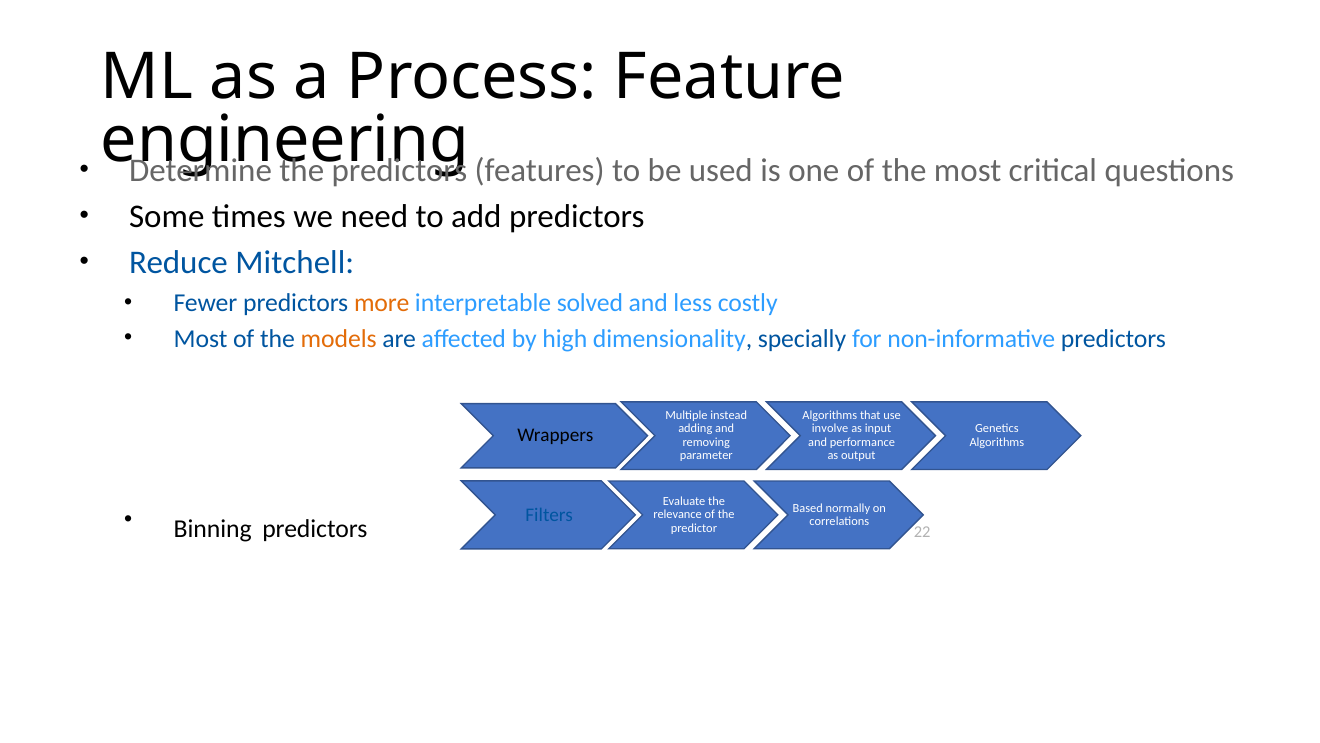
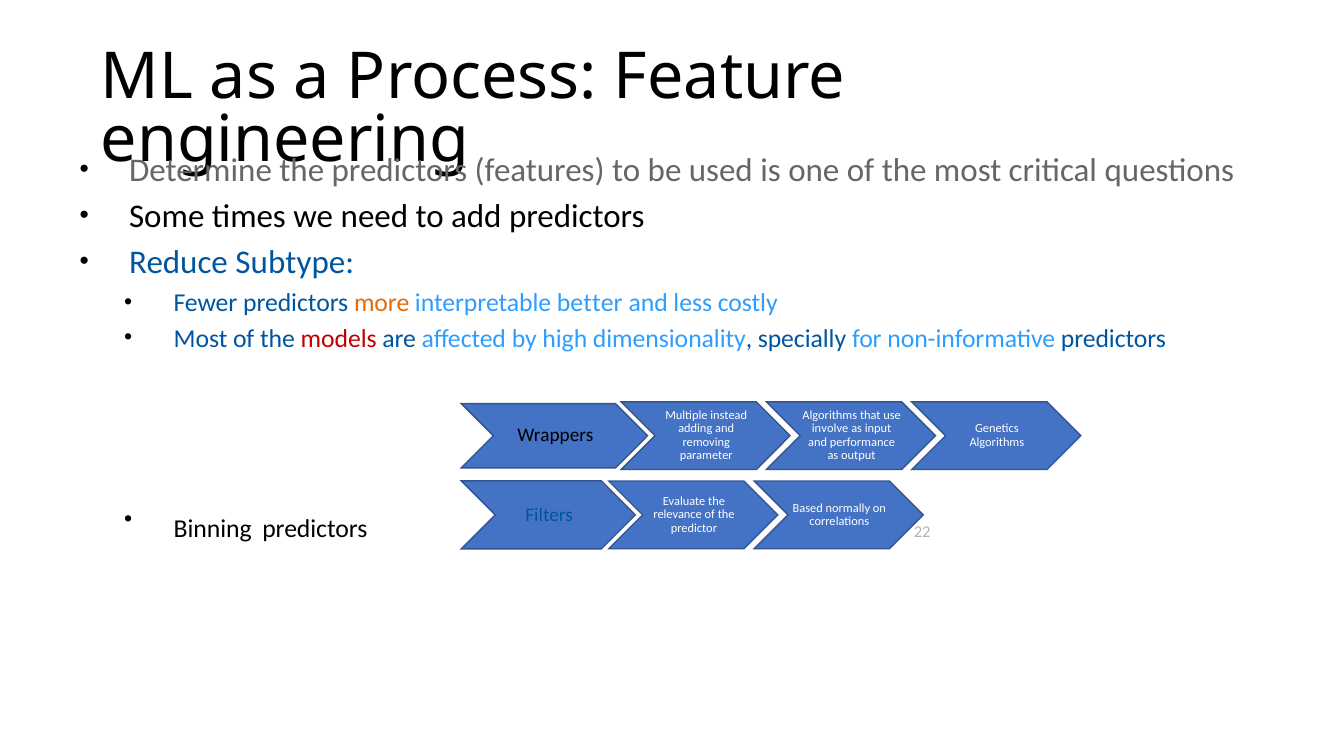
Mitchell: Mitchell -> Subtype (295, 263)
solved: solved -> better (590, 303)
models colour: orange -> red (339, 338)
